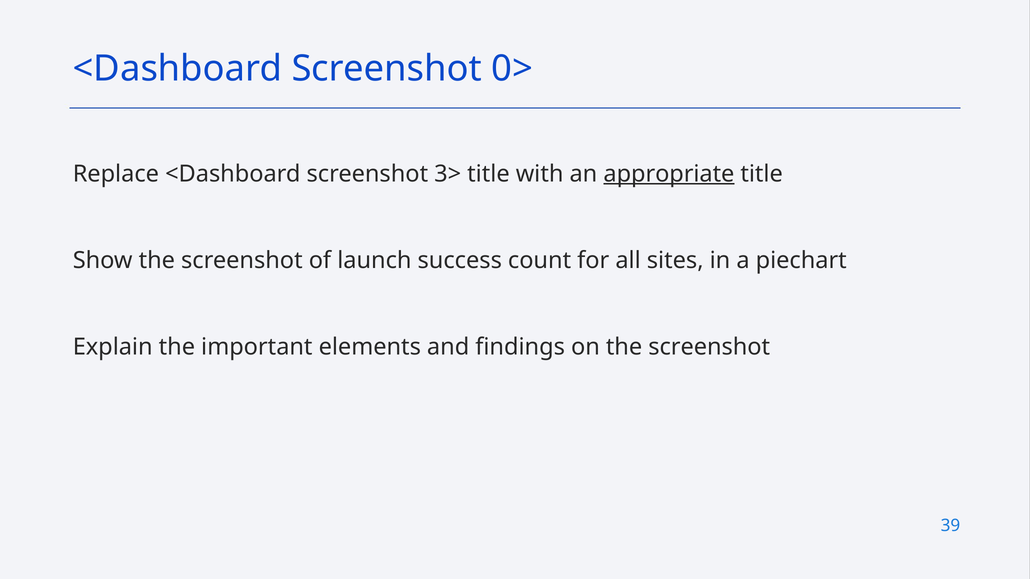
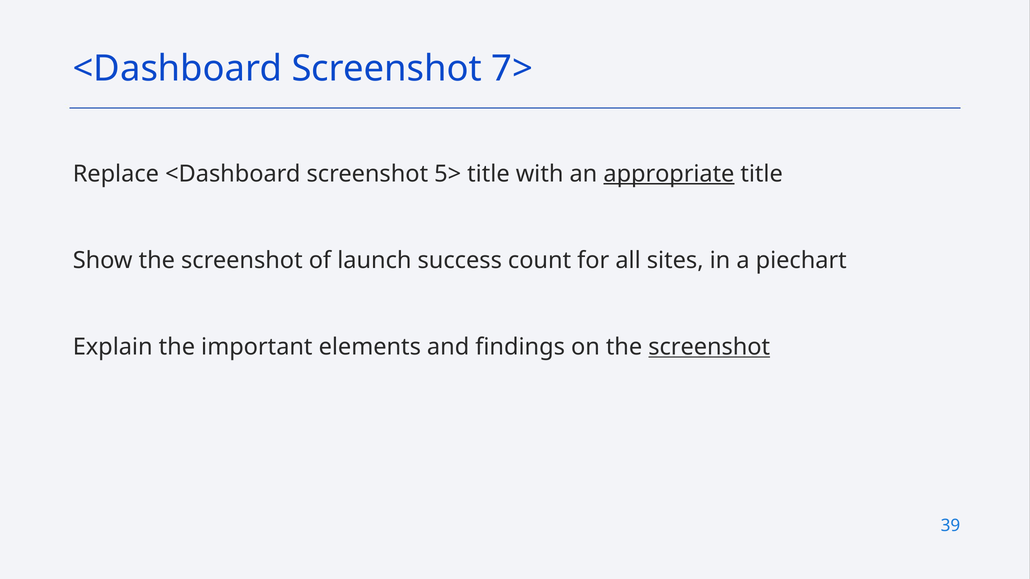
0>: 0> -> 7> (512, 69)
3>: 3> -> 5> (448, 174)
screenshot underline: none -> present (709, 347)
